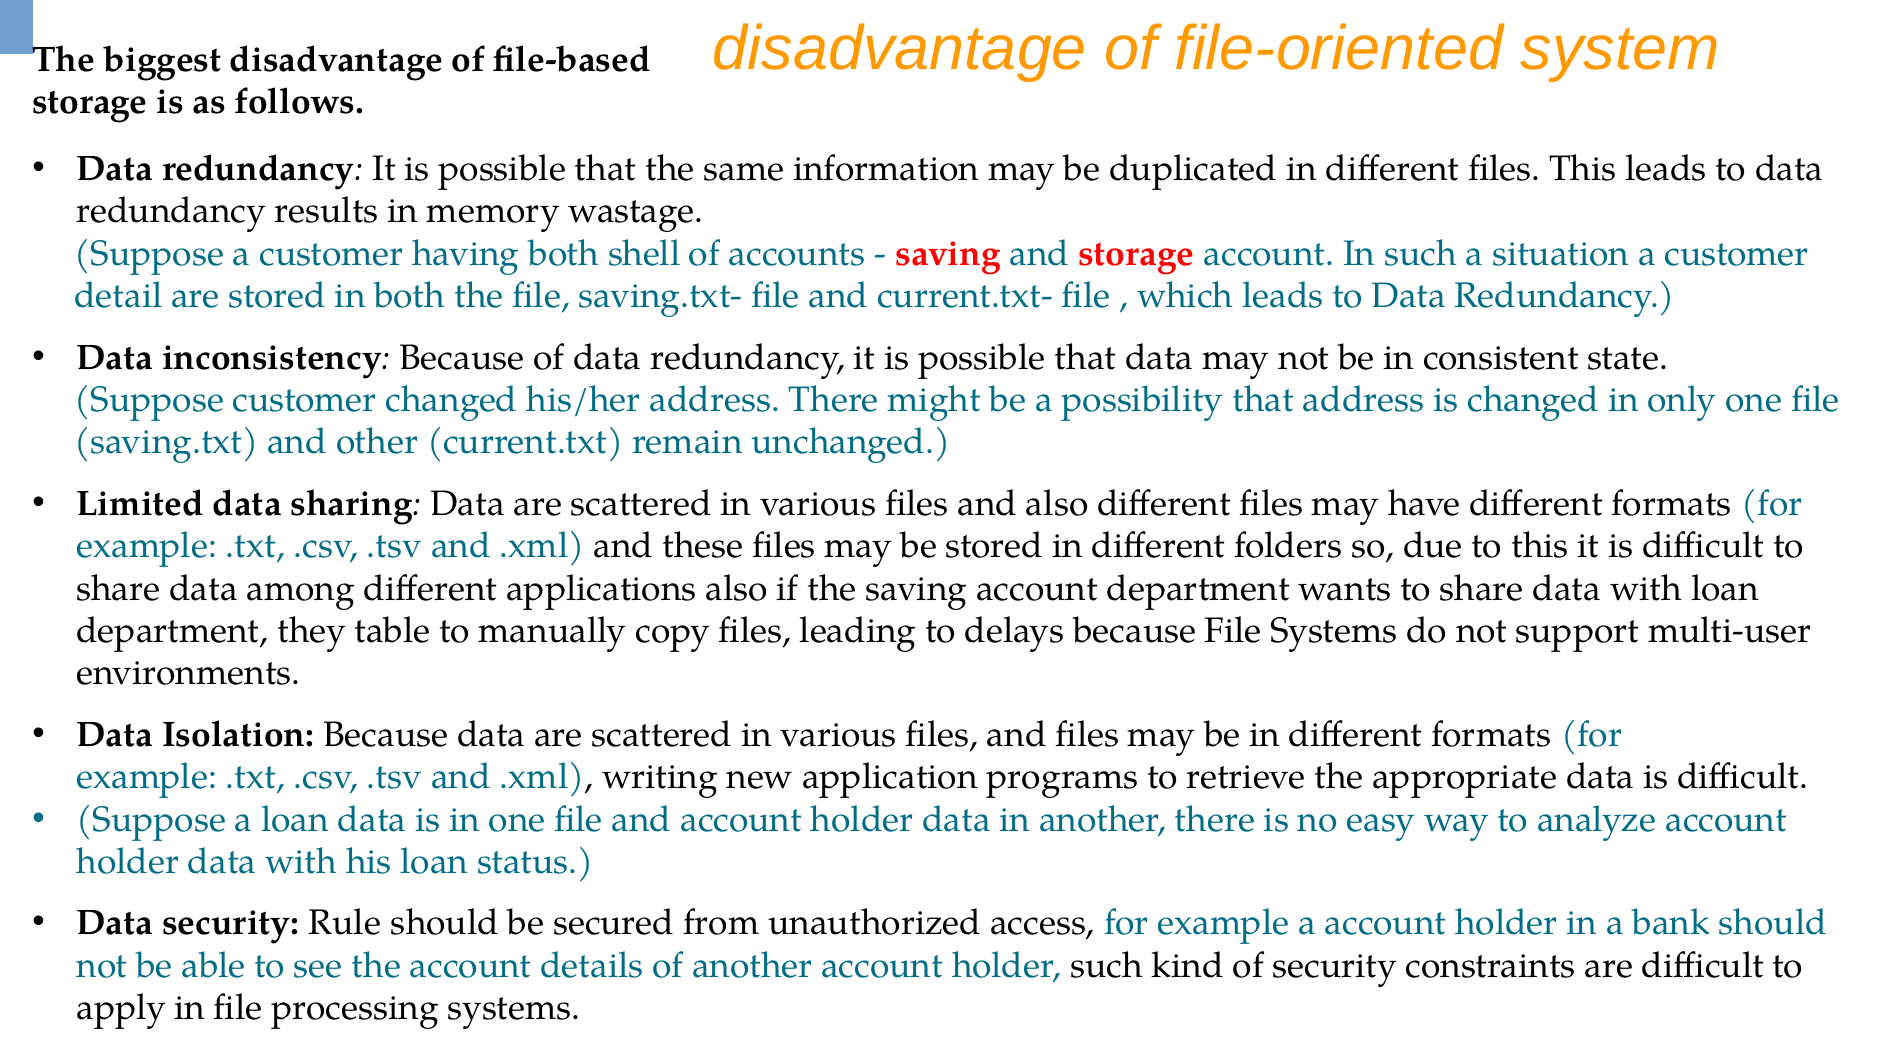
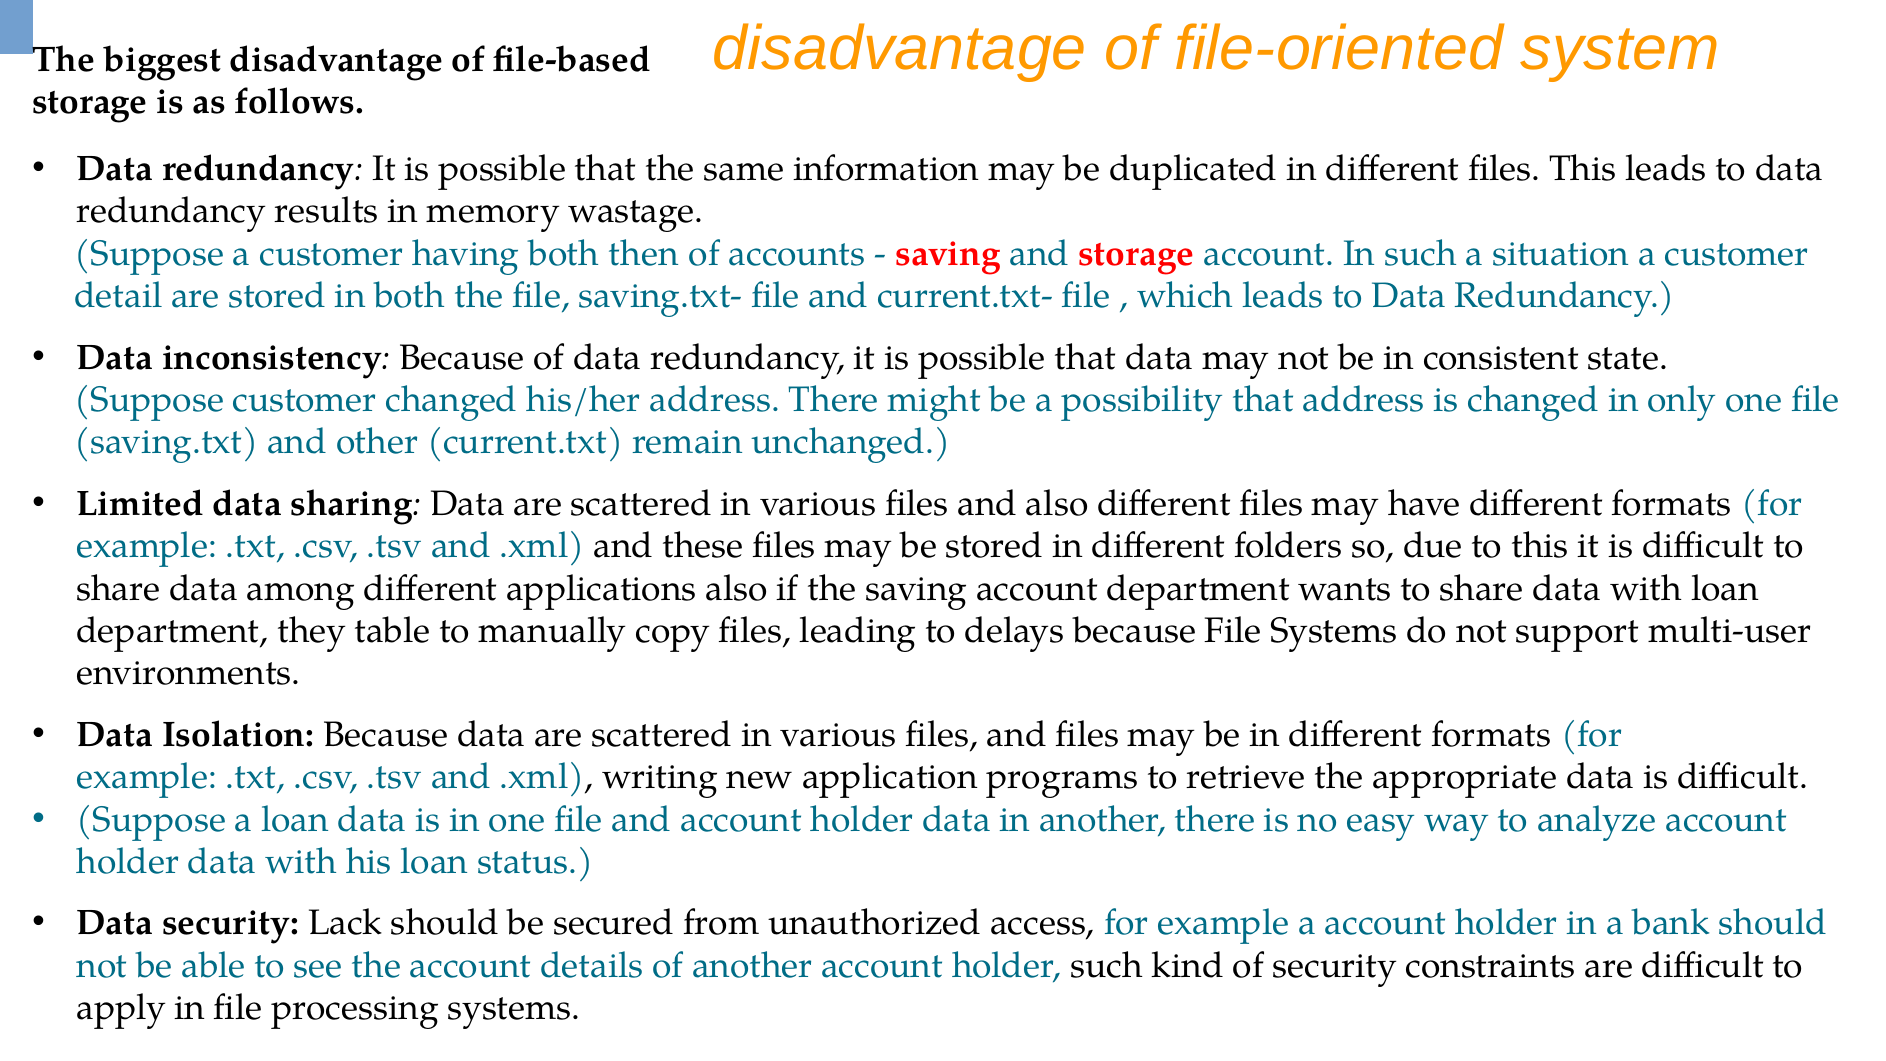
shell: shell -> then (644, 254)
Rule: Rule -> Lack (345, 923)
